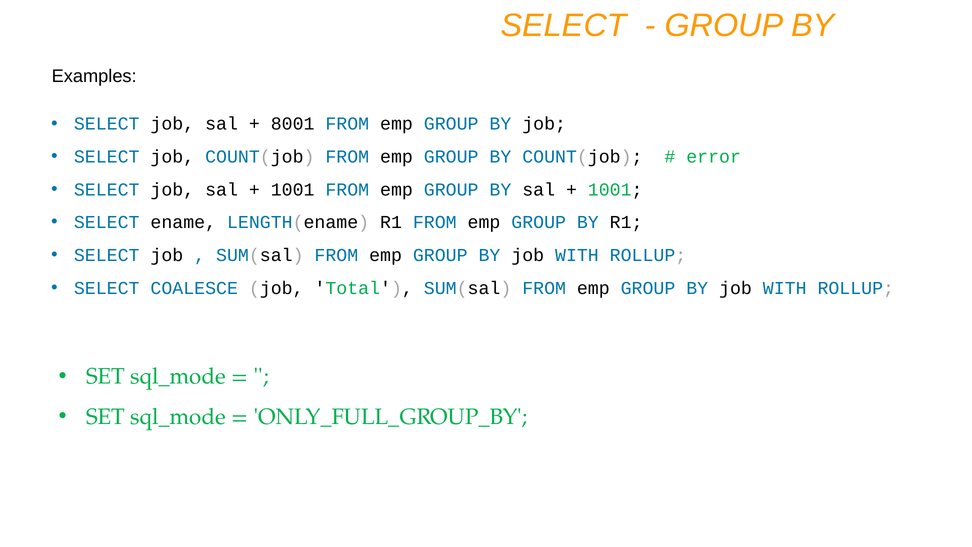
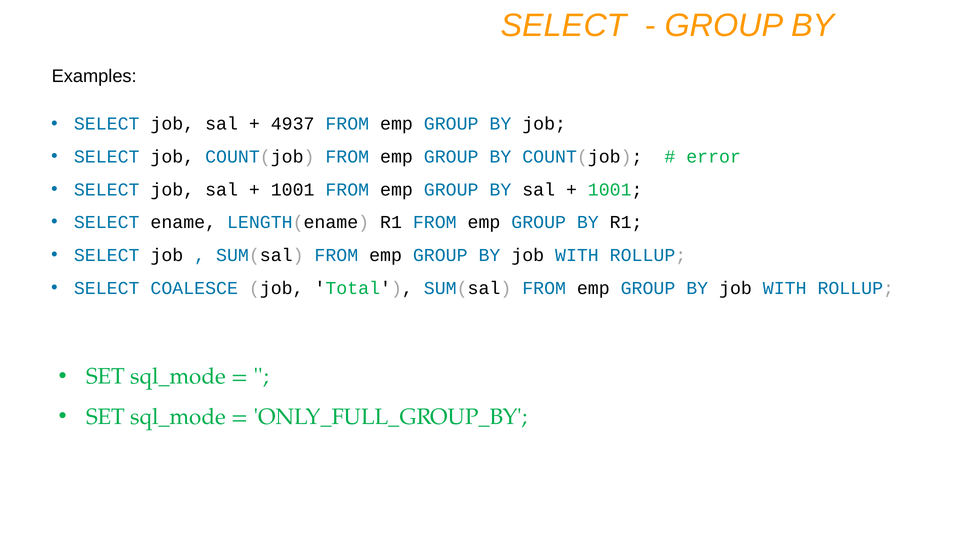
8001: 8001 -> 4937 (293, 124)
